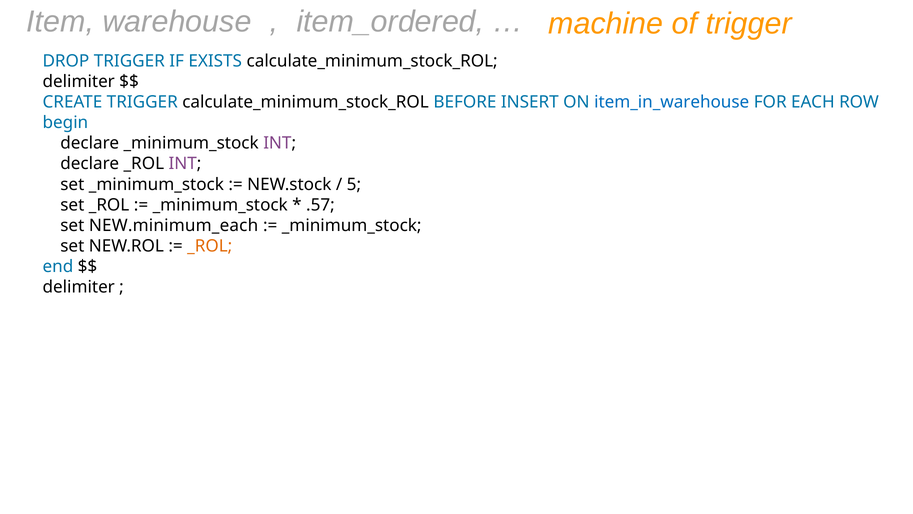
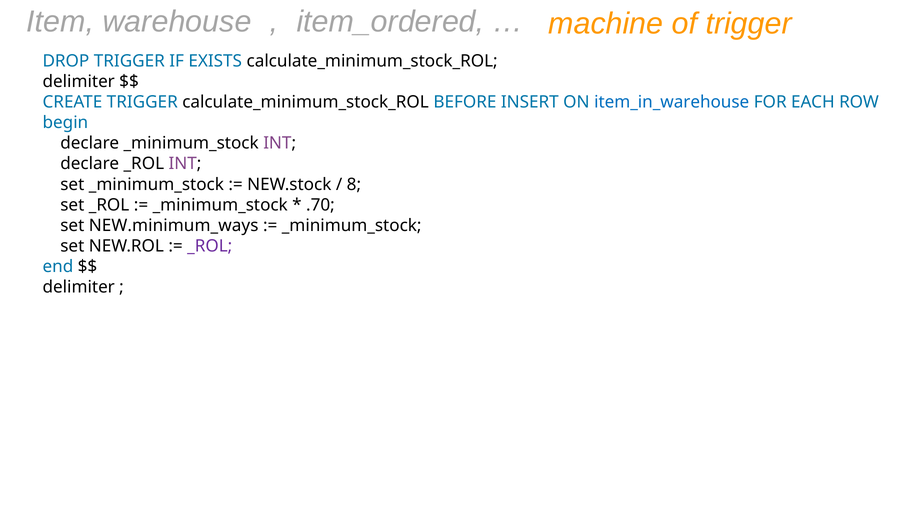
5: 5 -> 8 (354, 184)
.57: .57 -> .70 (320, 205)
NEW.minimum_each: NEW.minimum_each -> NEW.minimum_ways (174, 225)
_ROL colour: orange -> purple (210, 246)
